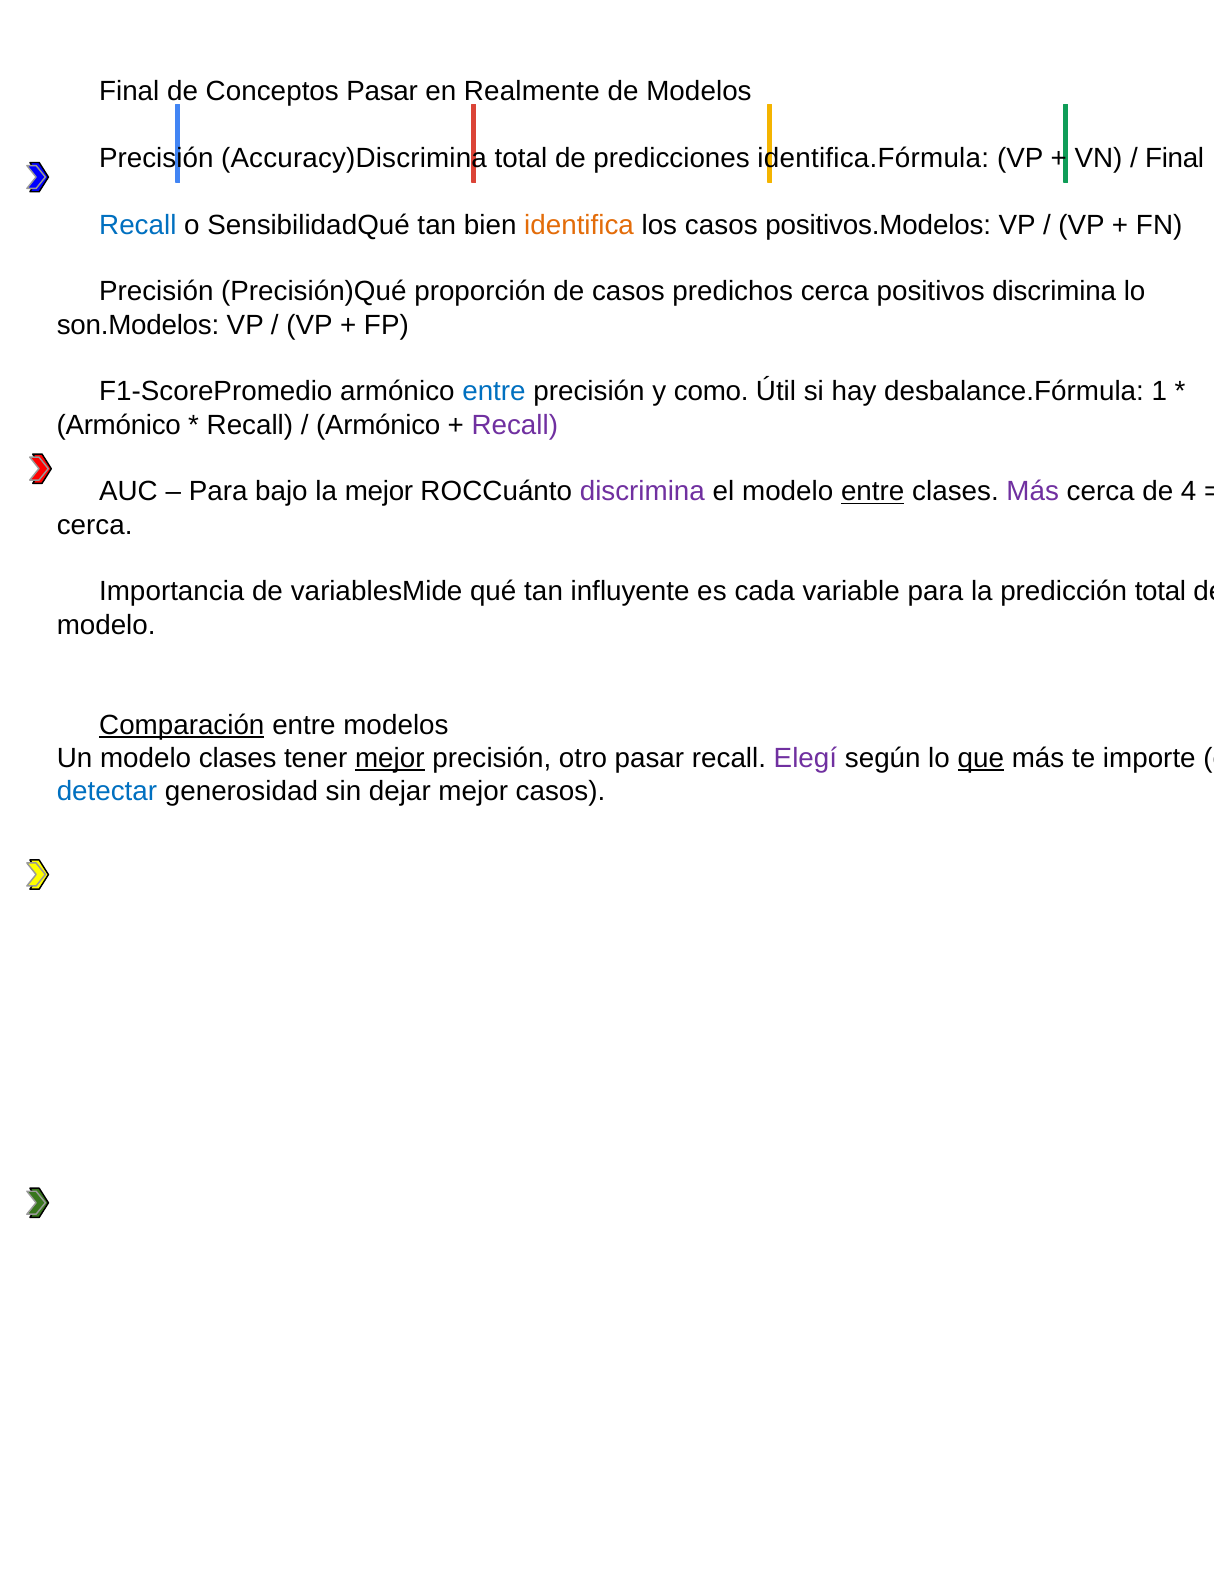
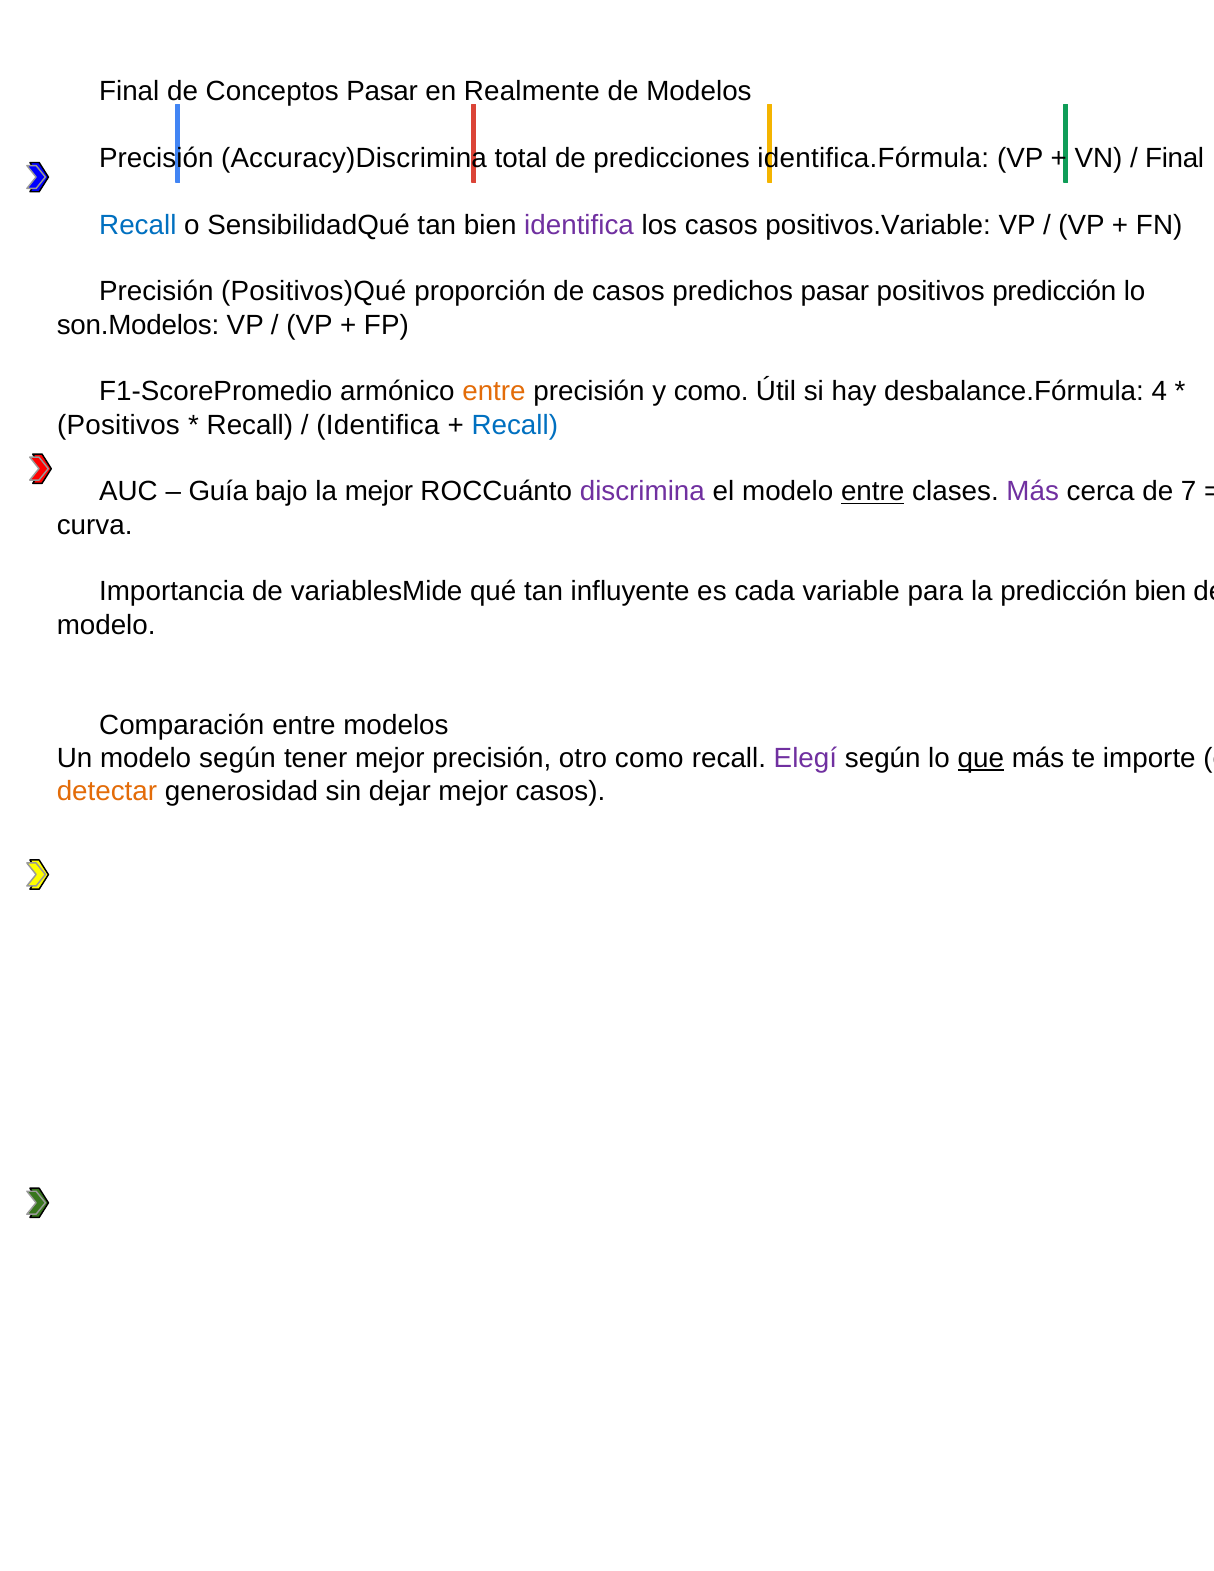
identifica colour: orange -> purple (579, 225)
positivos.Modelos: positivos.Modelos -> positivos.Variable (878, 225)
Precisión)Qué: Precisión)Qué -> Positivos)Qué (314, 292)
predichos cerca: cerca -> pasar (835, 292)
positivos discrimina: discrimina -> predicción (1054, 292)
entre colour: blue -> orange (494, 392)
1: 1 -> 4 (1159, 392)
Armónico: Armónico -> Positivos (118, 425)
Armónico: Armónico -> Identifica (378, 425)
Recall colour: purple -> blue (515, 425)
Para: Para -> Guía (218, 492)
4: 4 -> 7 (1189, 492)
cerca: cerca -> curva (95, 525)
predicción total: total -> bien (1160, 592)
Comparación underline: present -> none (182, 725)
modelo clases: clases -> según (237, 758)
mejor underline: present -> none (390, 758)
otro pasar: pasar -> como (649, 758)
detectar colour: blue -> orange (107, 792)
